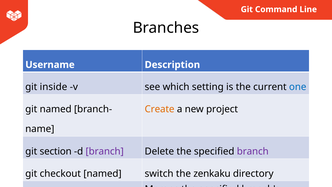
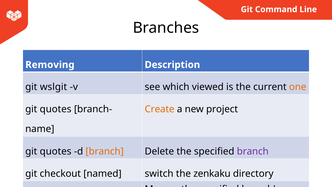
Username: Username -> Removing (50, 65)
inside: inside -> wslgit (54, 87)
setting: setting -> viewed (208, 87)
one colour: blue -> orange (298, 87)
named: named -> quotes (56, 109)
section: section -> quotes (56, 151)
branch colour: purple -> orange (105, 151)
